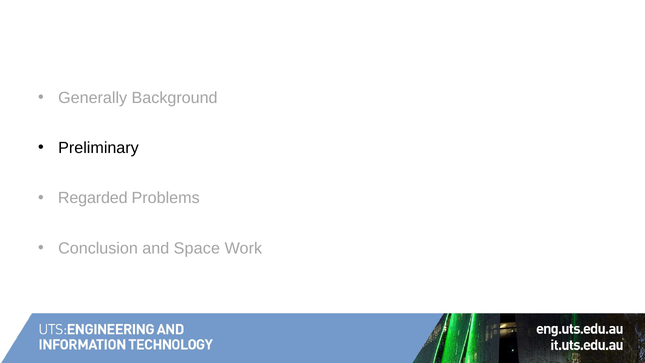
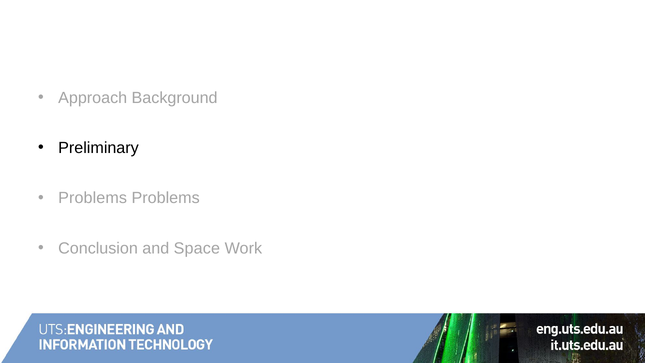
Generally: Generally -> Approach (93, 98)
Regarded: Regarded -> Problems (93, 198)
